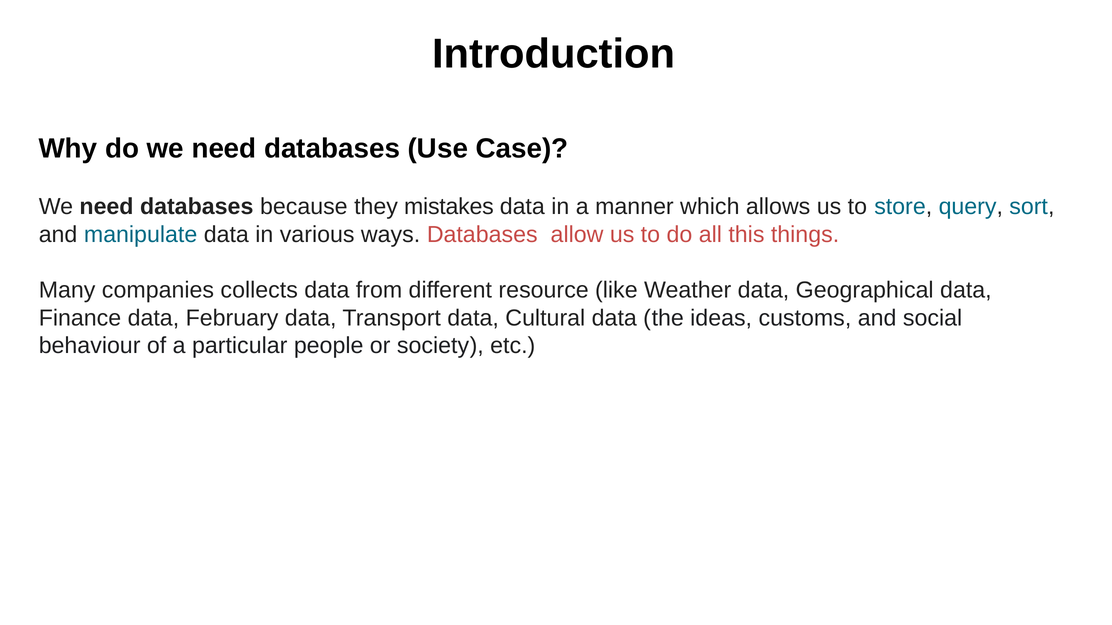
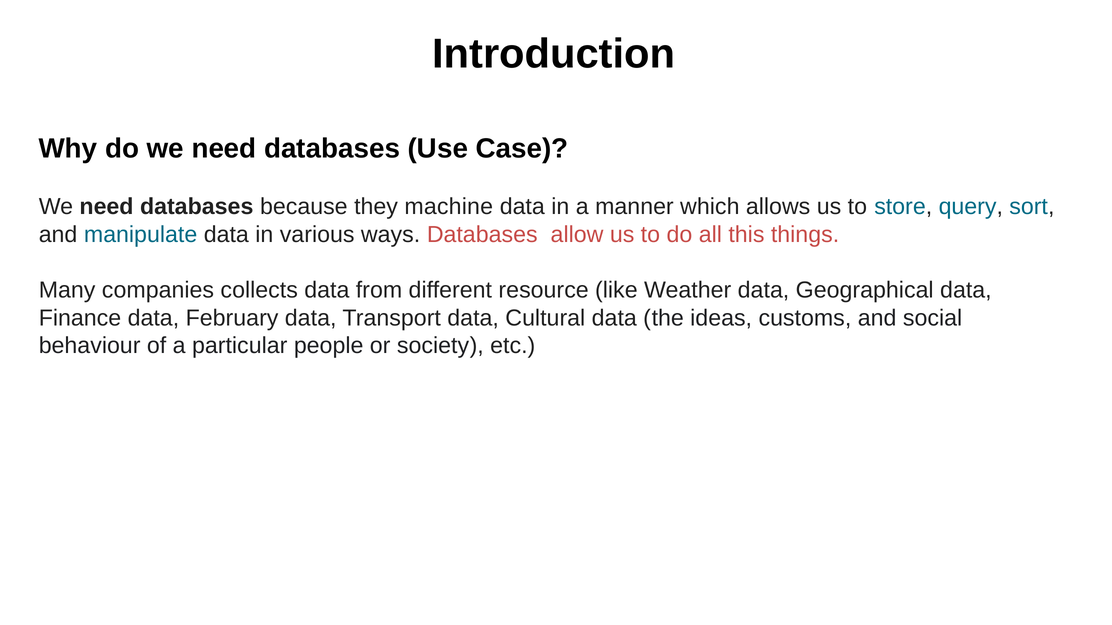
mistakes: mistakes -> machine (449, 207)
